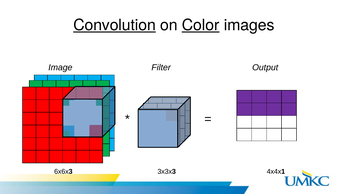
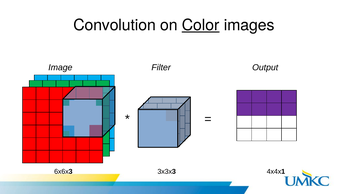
Convolution underline: present -> none (115, 25)
